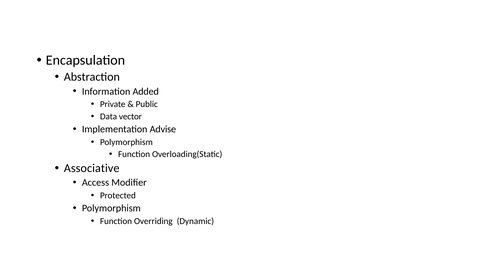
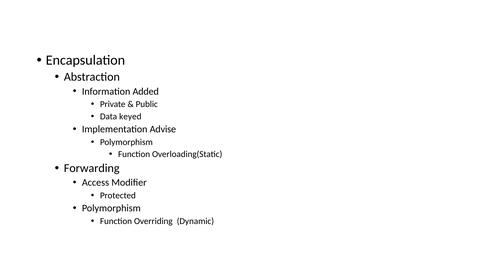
vector: vector -> keyed (130, 116)
Associative: Associative -> Forwarding (92, 168)
